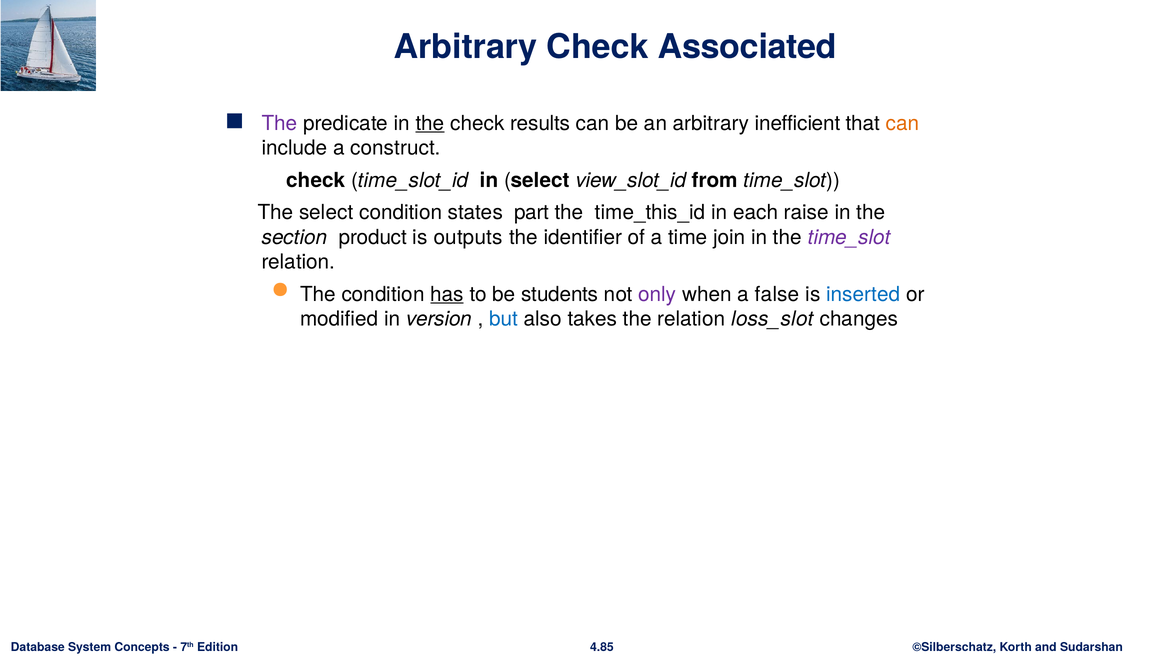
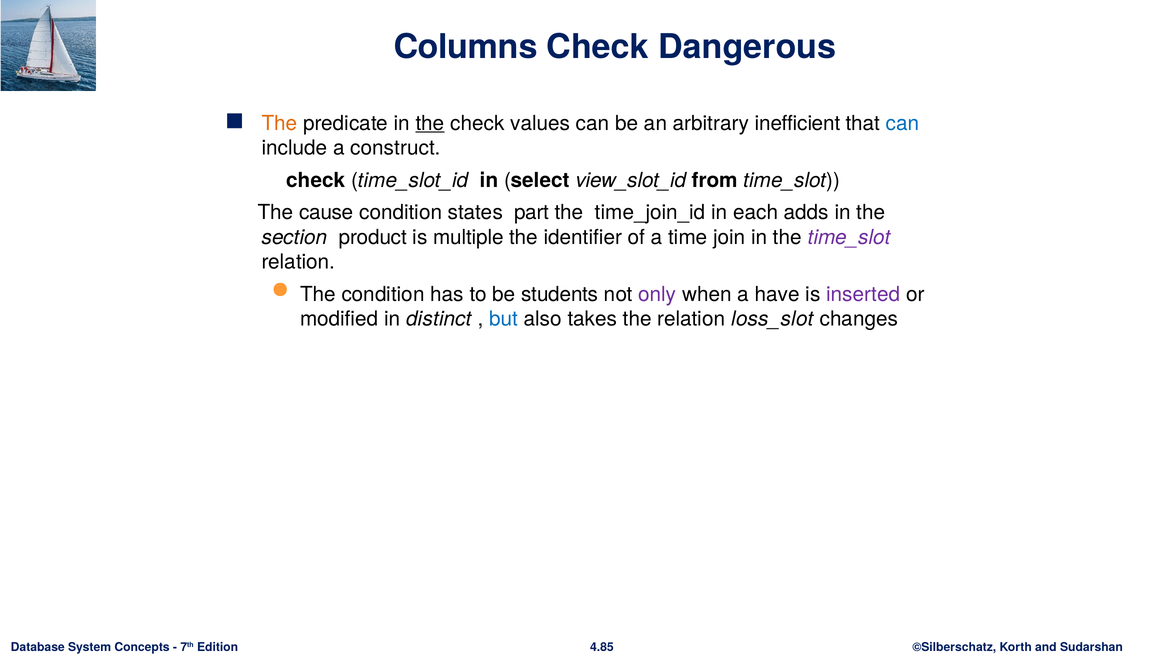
Arbitrary: Arbitrary -> Columns (465, 47)
Associated: Associated -> Dangerous (747, 47)
The colour: purple -> orange (280, 123)
results: results -> values (540, 123)
can colour: orange -> blue (903, 123)
The select: select -> cause (326, 212)
time_this_id: time_this_id -> time_join_id (650, 212)
raise: raise -> adds (806, 212)
outputs: outputs -> multiple (468, 237)
has underline: present -> none (447, 294)
false: false -> have (777, 294)
inserted colour: blue -> purple (863, 294)
version: version -> distinct (439, 319)
